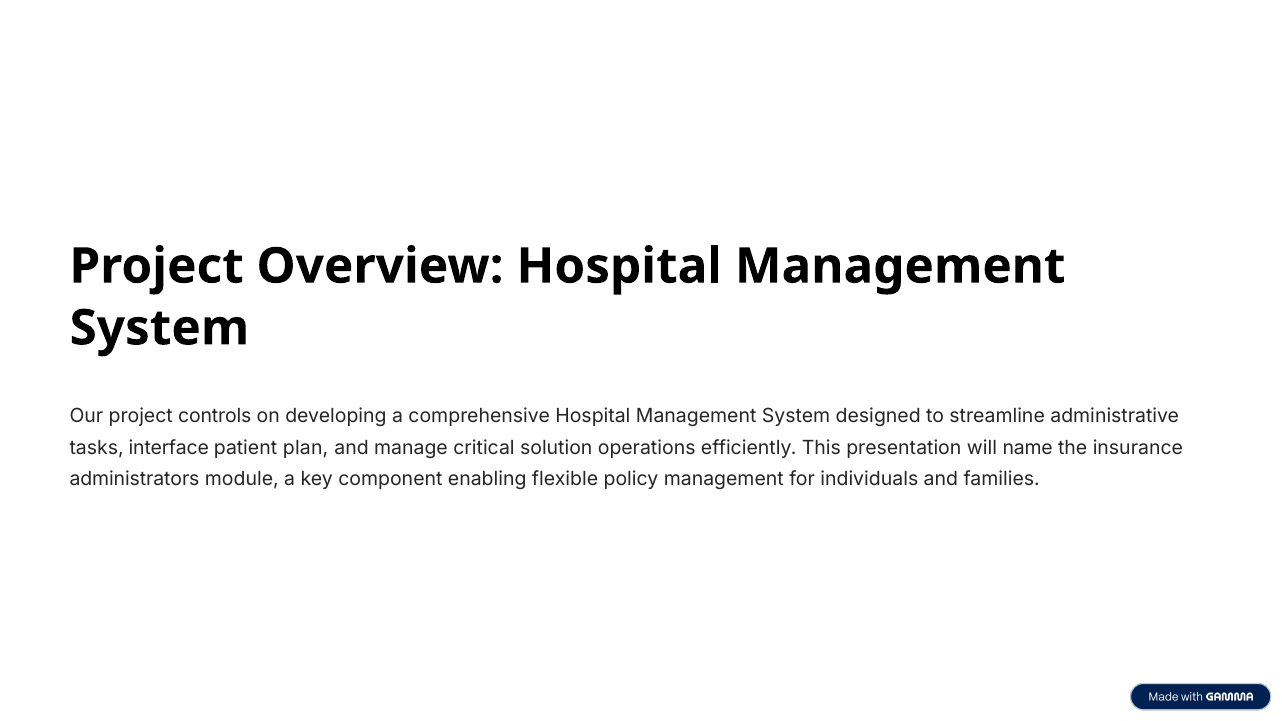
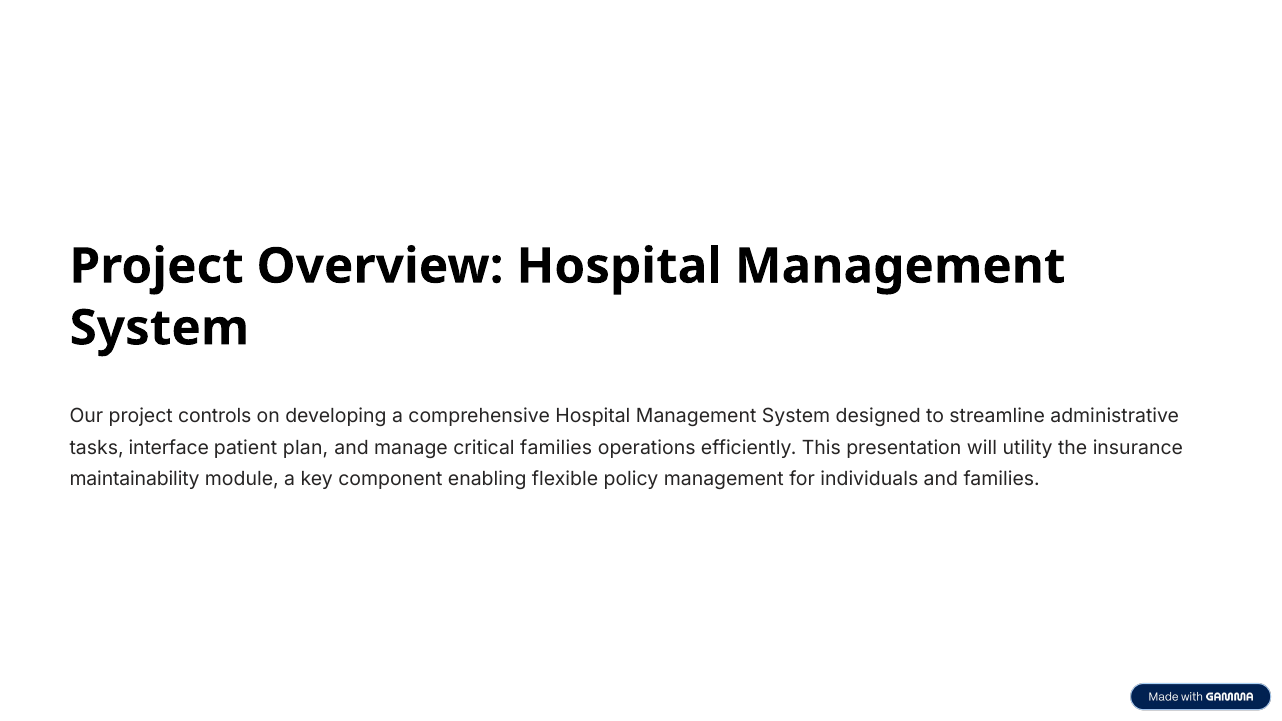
critical solution: solution -> families (556, 448)
name: name -> utility (1027, 448)
administrators: administrators -> maintainability (135, 480)
